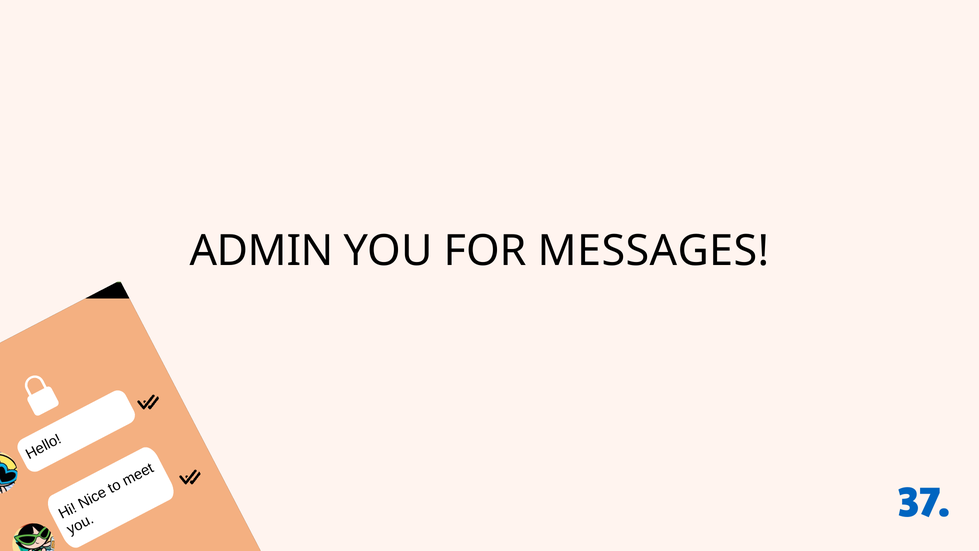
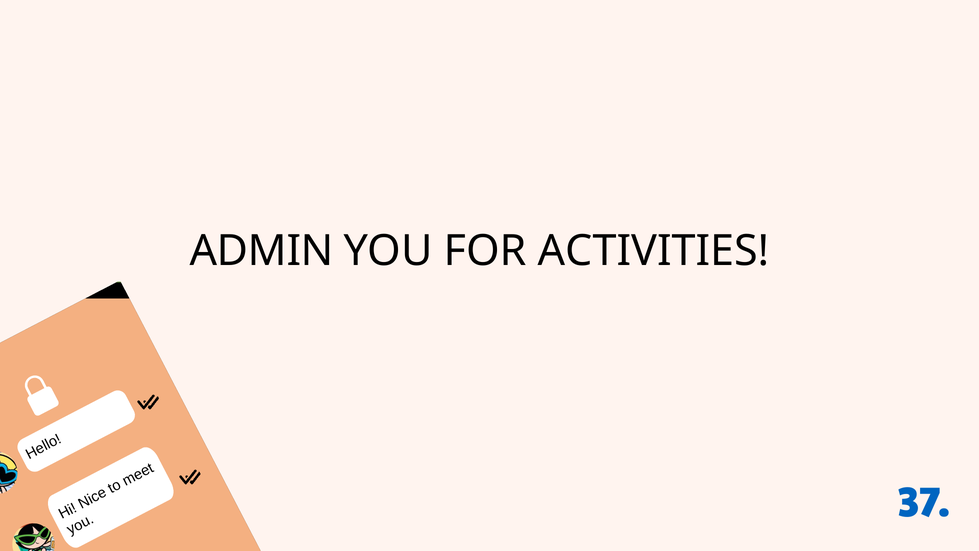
MESSAGES: MESSAGES -> ACTIVITIES (654, 251)
